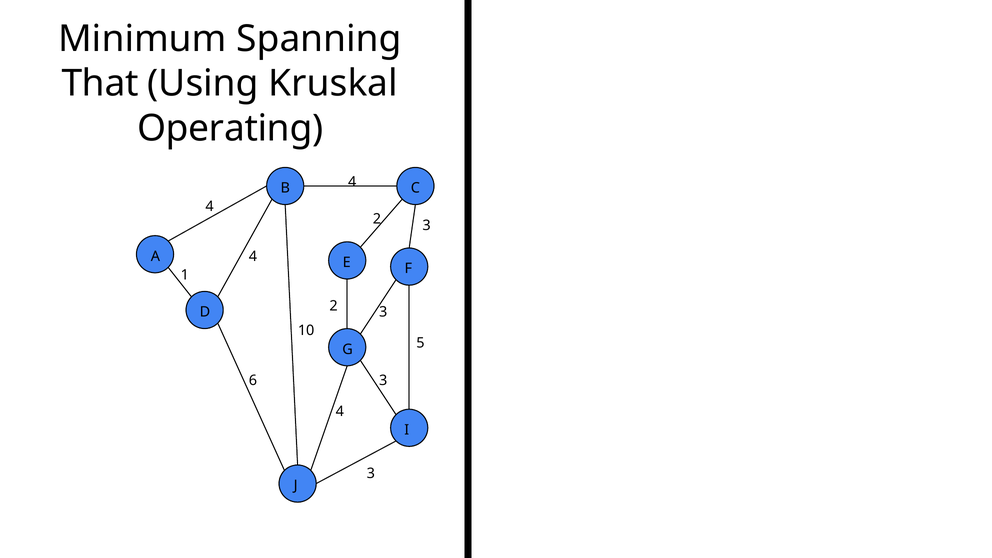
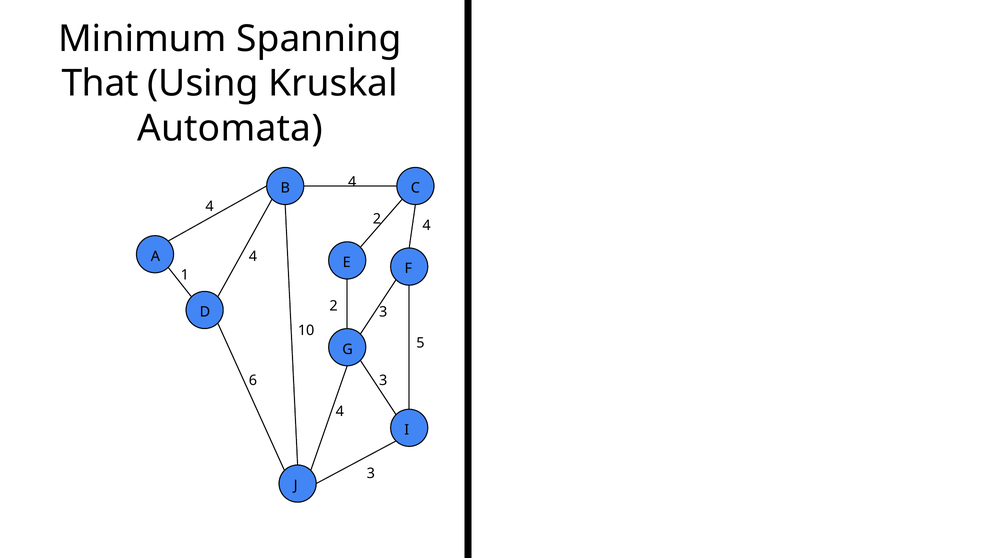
Operating: Operating -> Automata (230, 128)
3: 3 -> 4 (427, 225)
